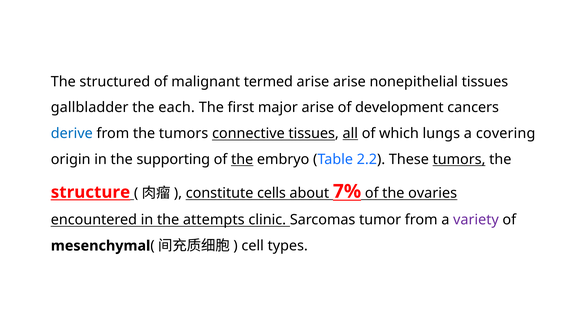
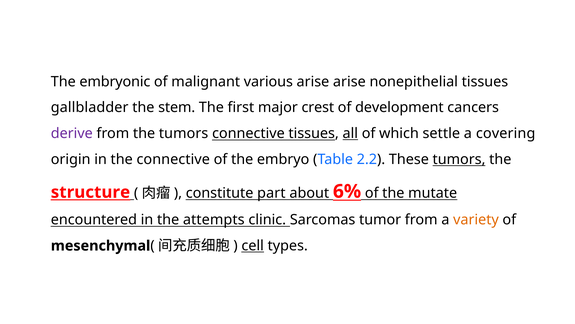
structured: structured -> embryonic (115, 82)
termed: termed -> various (268, 82)
each: each -> stem (177, 107)
major arise: arise -> crest (318, 107)
derive colour: blue -> purple (72, 133)
lungs: lungs -> settle (441, 133)
the supporting: supporting -> connective (173, 159)
the underline: present -> none (242, 159)
cells: cells -> part (271, 193)
7%: 7% -> 6% (347, 191)
ovaries: ovaries -> mutate (433, 193)
variety colour: purple -> orange (476, 220)
cell underline: none -> present (253, 245)
